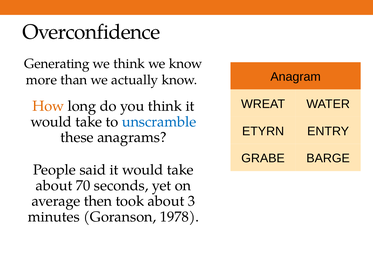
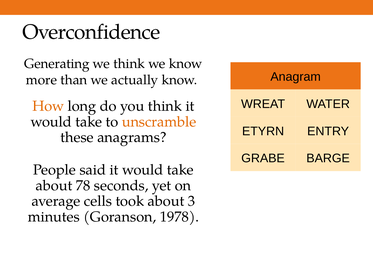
unscramble colour: blue -> orange (159, 122)
70: 70 -> 78 (83, 185)
then: then -> cells (98, 201)
